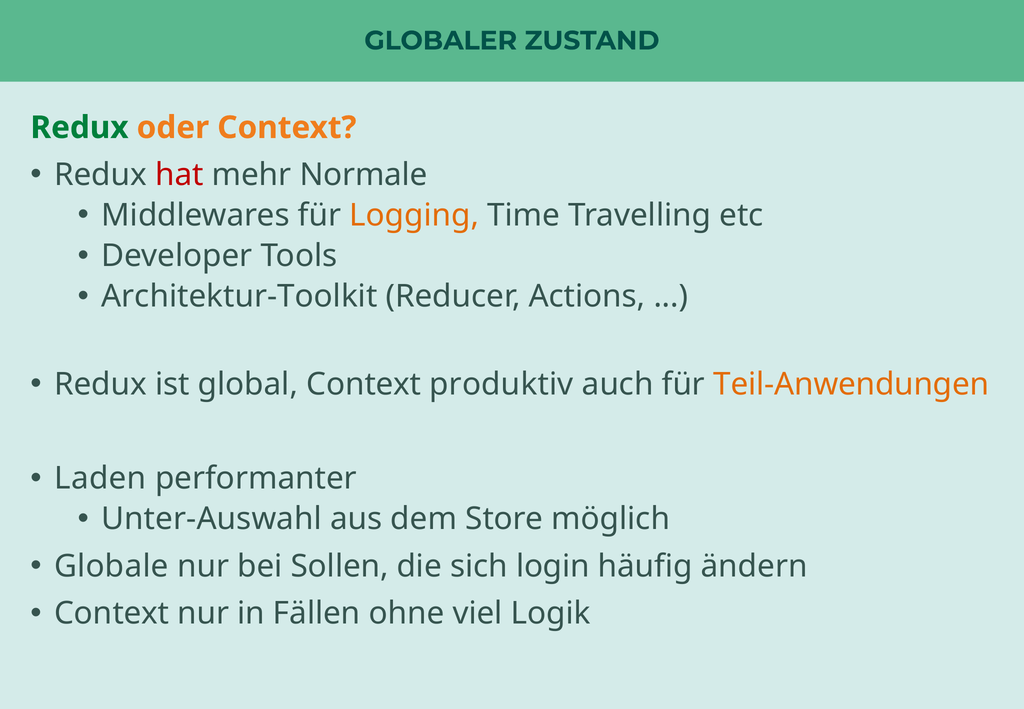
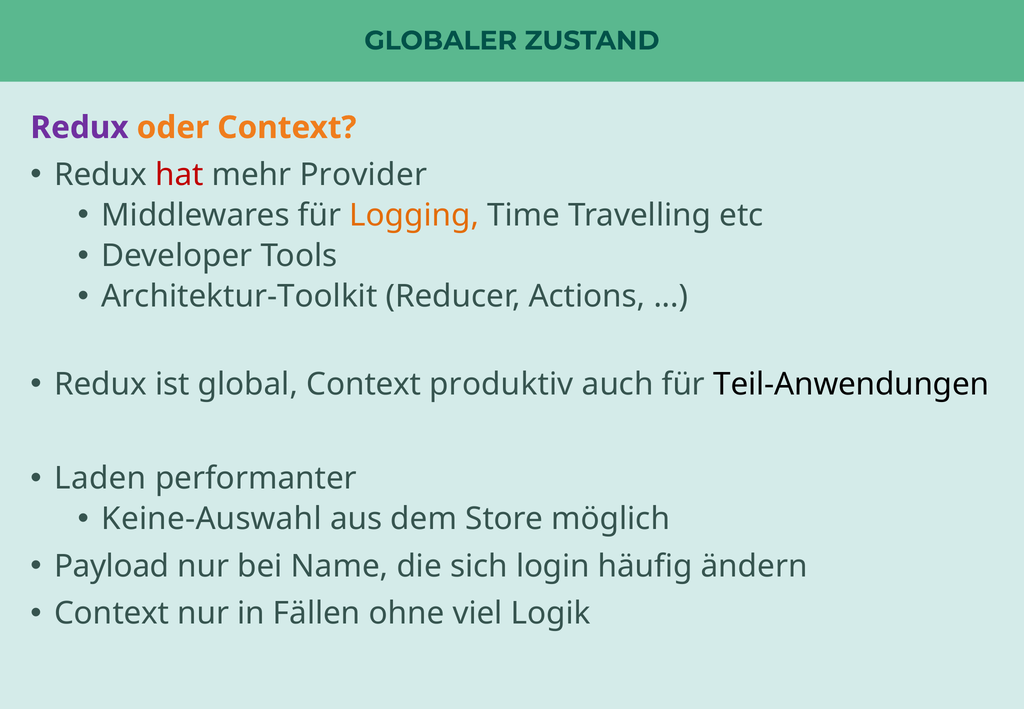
Redux colour: green -> purple (79, 128)
Normale: Normale -> Provider (363, 175)
Teil-Anwendungen colour: orange -> black (851, 384)
Unter-Auswahl: Unter-Auswahl -> Keine-Auswahl (211, 519)
Globale: Globale -> Payload (112, 566)
Sollen: Sollen -> Name (340, 566)
